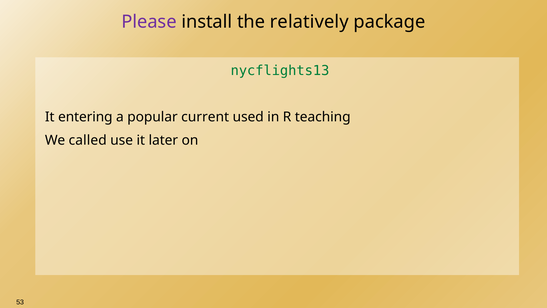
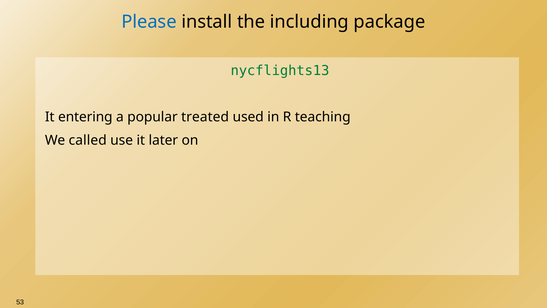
Please colour: purple -> blue (149, 22)
relatively: relatively -> including (309, 22)
current: current -> treated (205, 117)
